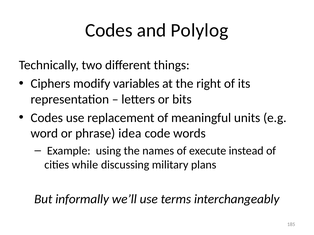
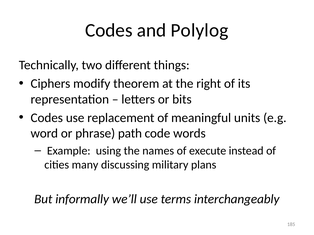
variables: variables -> theorem (136, 84)
idea: idea -> path (130, 134)
while: while -> many (85, 165)
